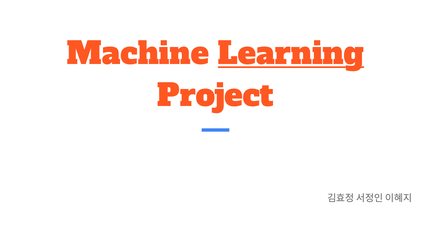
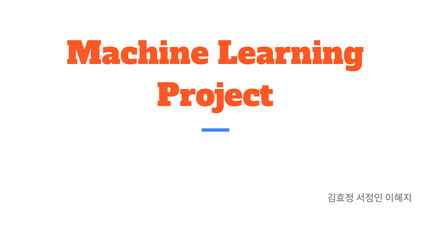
Learning underline: present -> none (291, 54)
